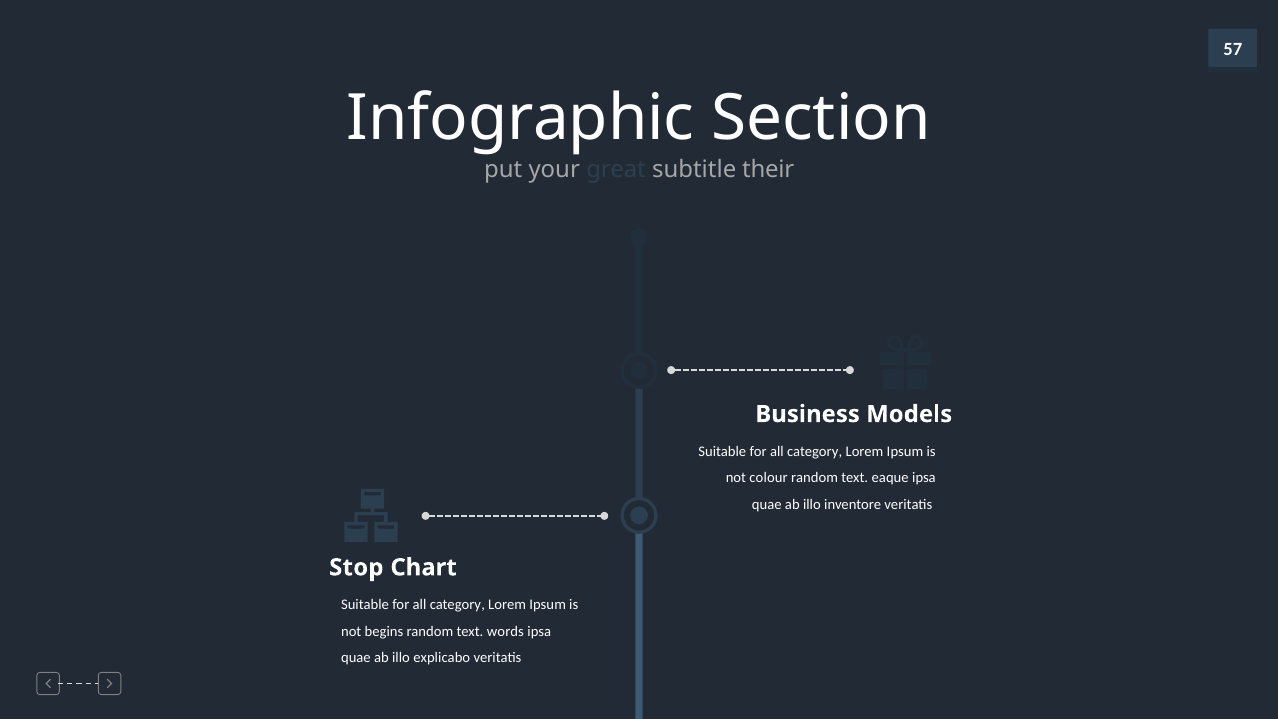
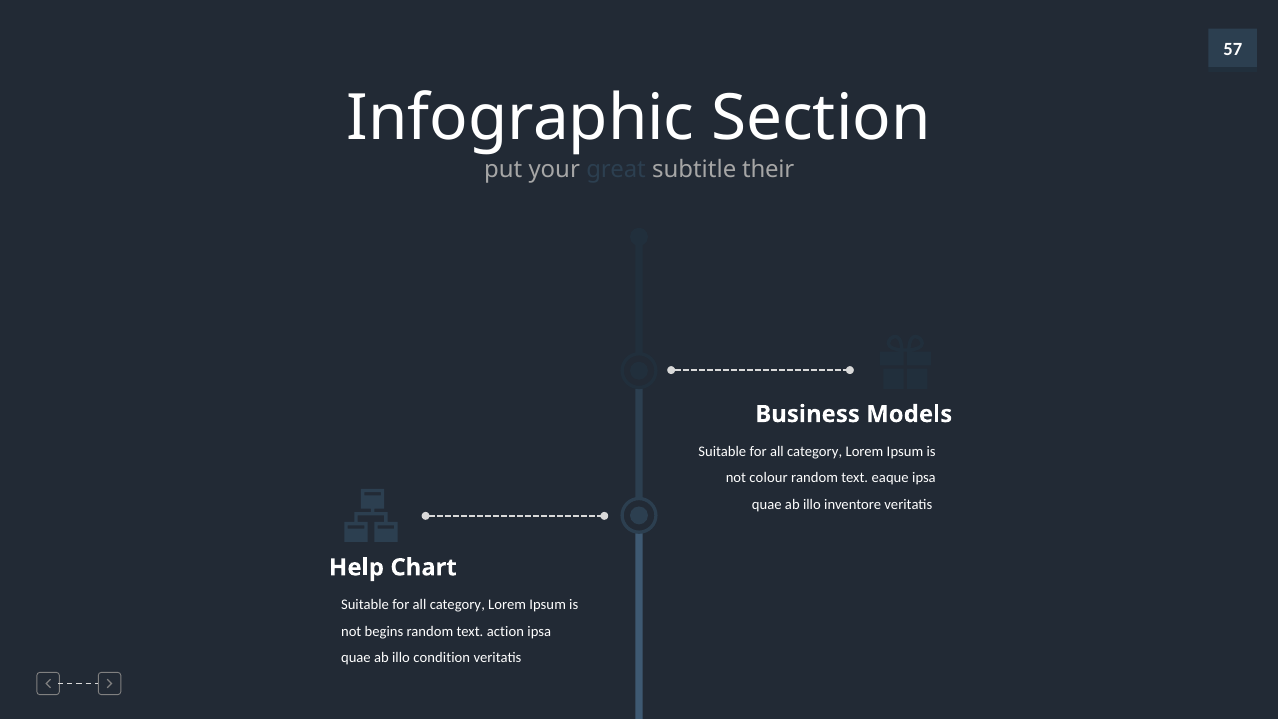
Stop: Stop -> Help (356, 567)
words: words -> action (505, 631)
explicabo: explicabo -> condition (442, 658)
